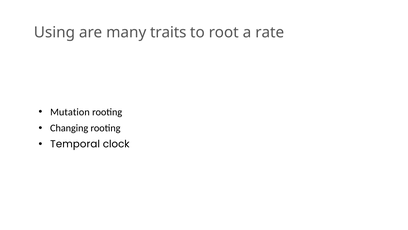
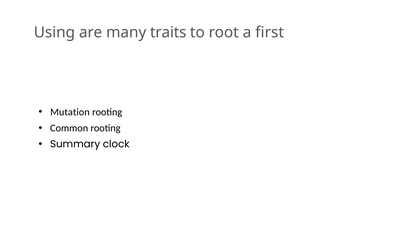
rate: rate -> first (270, 33)
Changing: Changing -> Common (69, 128)
Temporal: Temporal -> Summary (75, 144)
